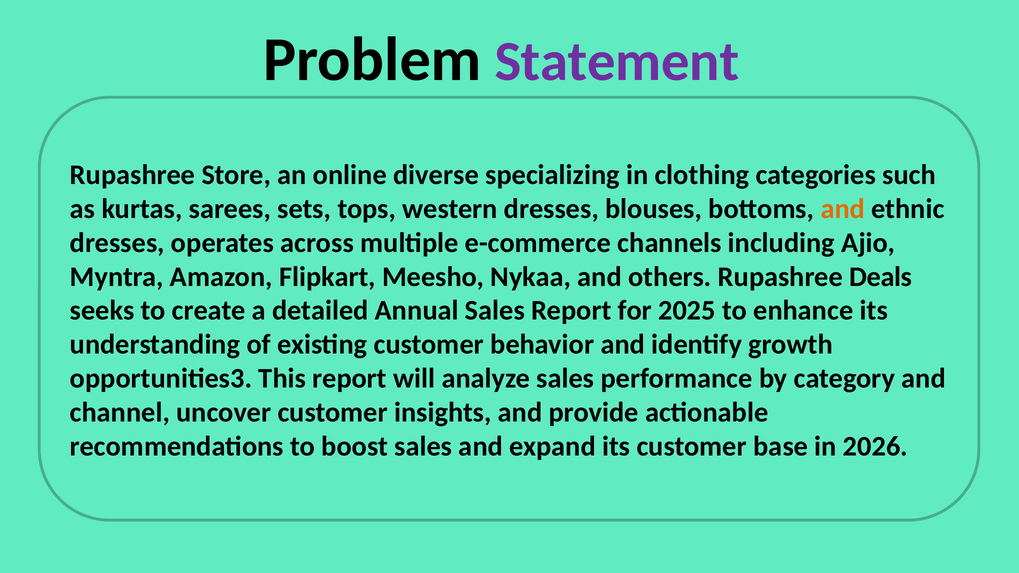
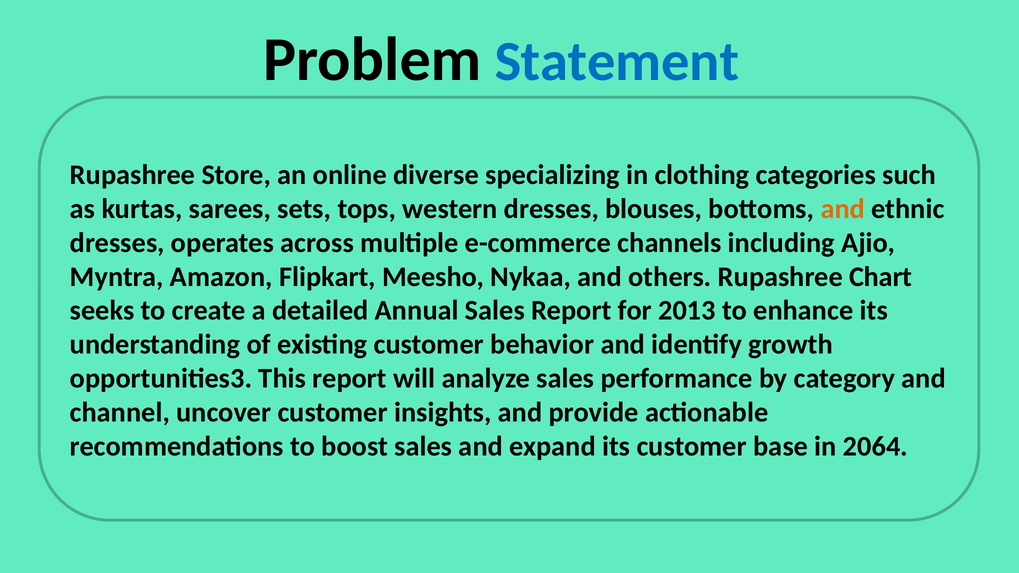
Statement colour: purple -> blue (617, 61)
Deals: Deals -> Chart (881, 277)
2025: 2025 -> 2013 (687, 311)
2026: 2026 -> 2064 (875, 447)
